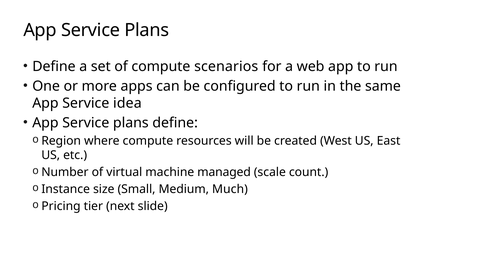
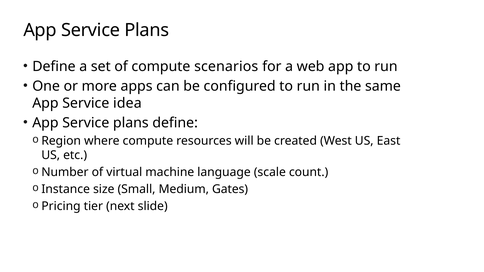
managed: managed -> language (224, 172)
Much: Much -> Gates (230, 189)
